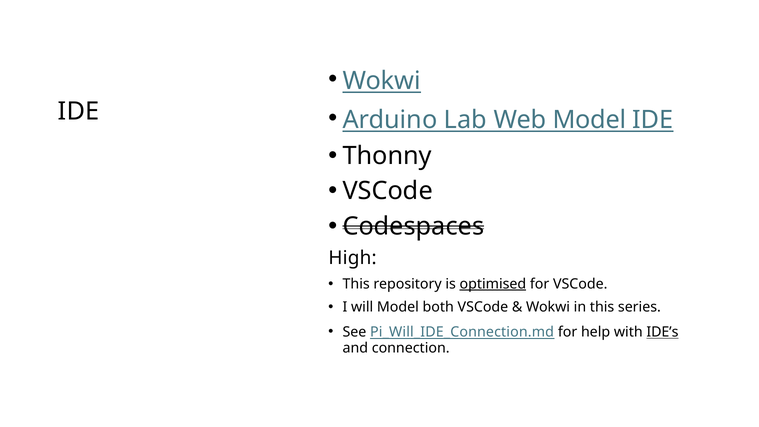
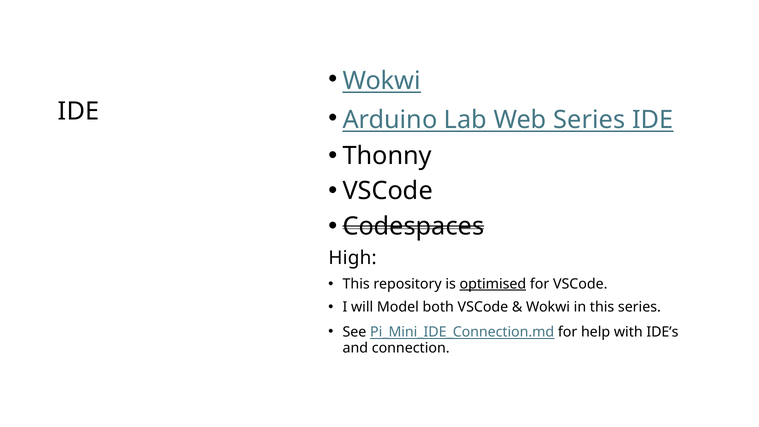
Web Model: Model -> Series (589, 120)
Pi_Will_IDE_Connection.md: Pi_Will_IDE_Connection.md -> Pi_Mini_IDE_Connection.md (462, 332)
IDE’s underline: present -> none (662, 332)
